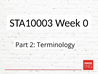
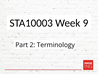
0: 0 -> 9 (86, 23)
